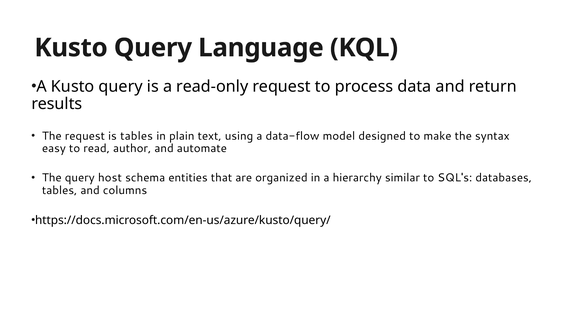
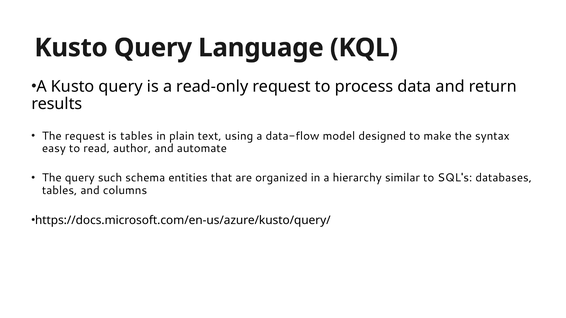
host: host -> such (110, 178)
